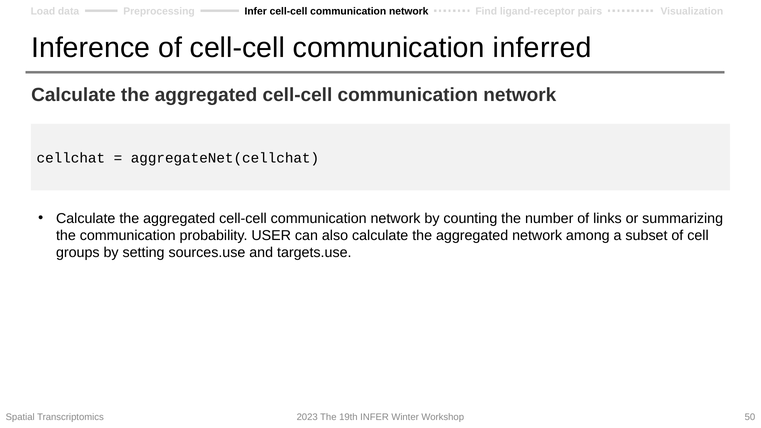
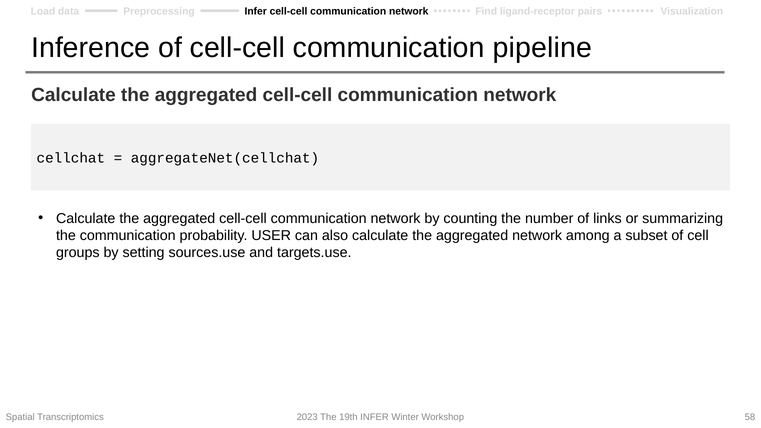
inferred: inferred -> pipeline (542, 48)
50: 50 -> 58 (750, 417)
